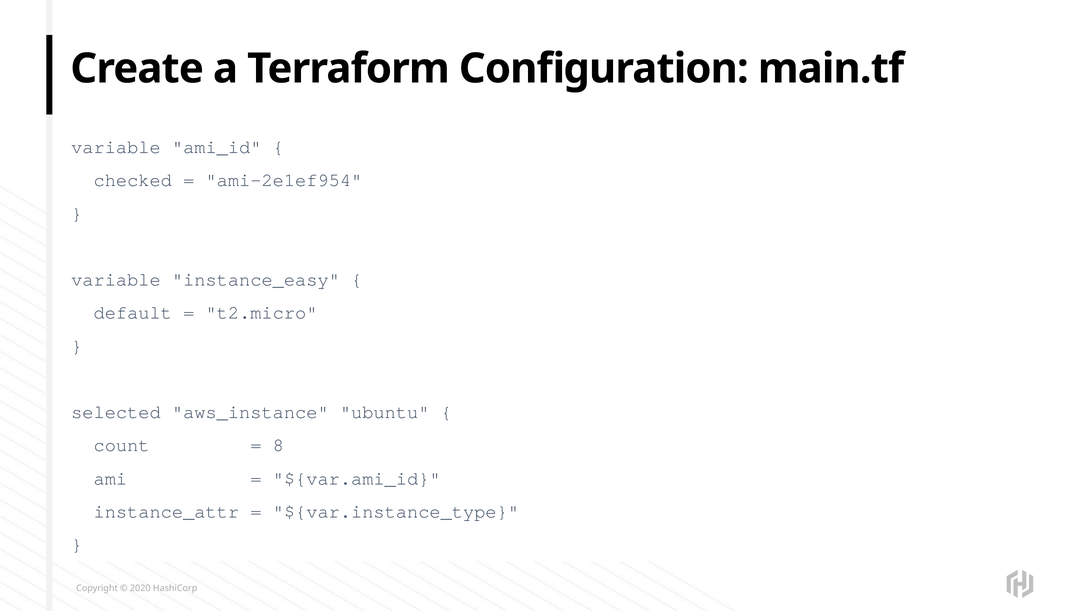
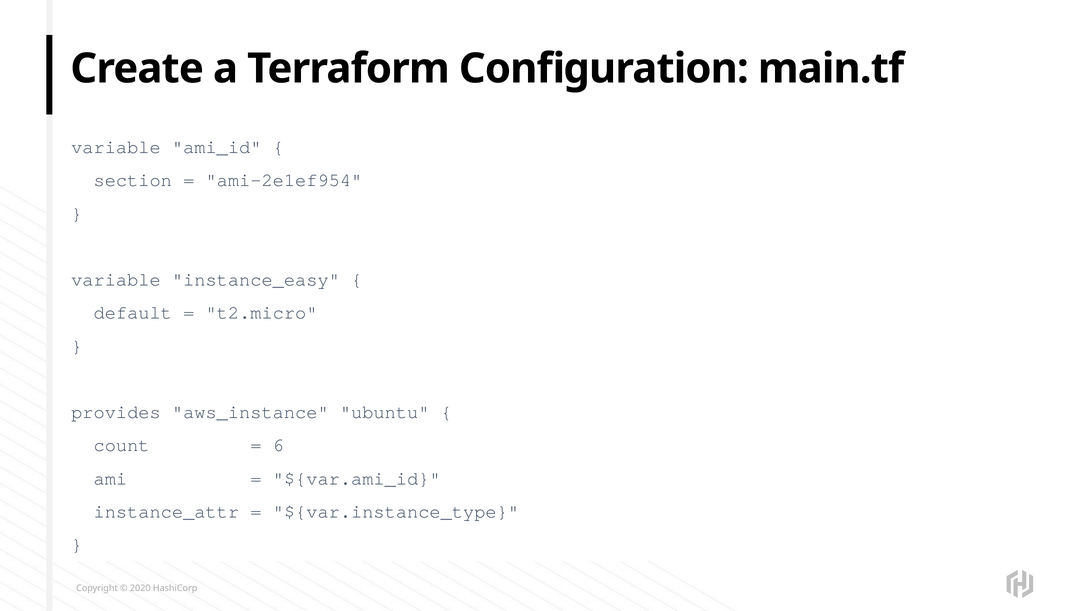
checked: checked -> section (133, 180)
selected: selected -> provides (116, 412)
8: 8 -> 6 (278, 445)
